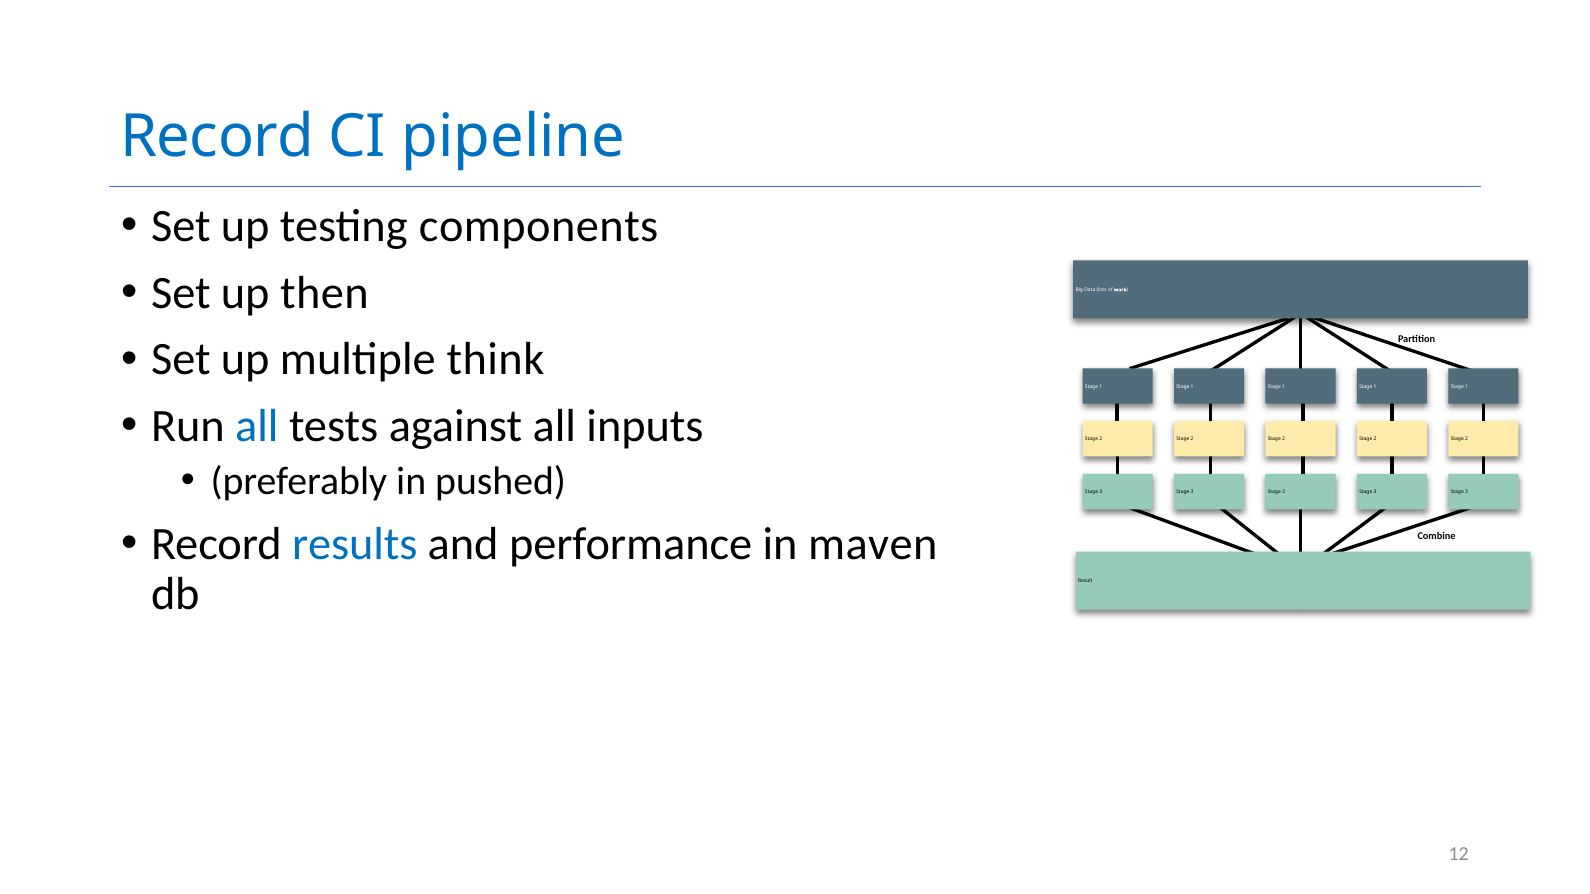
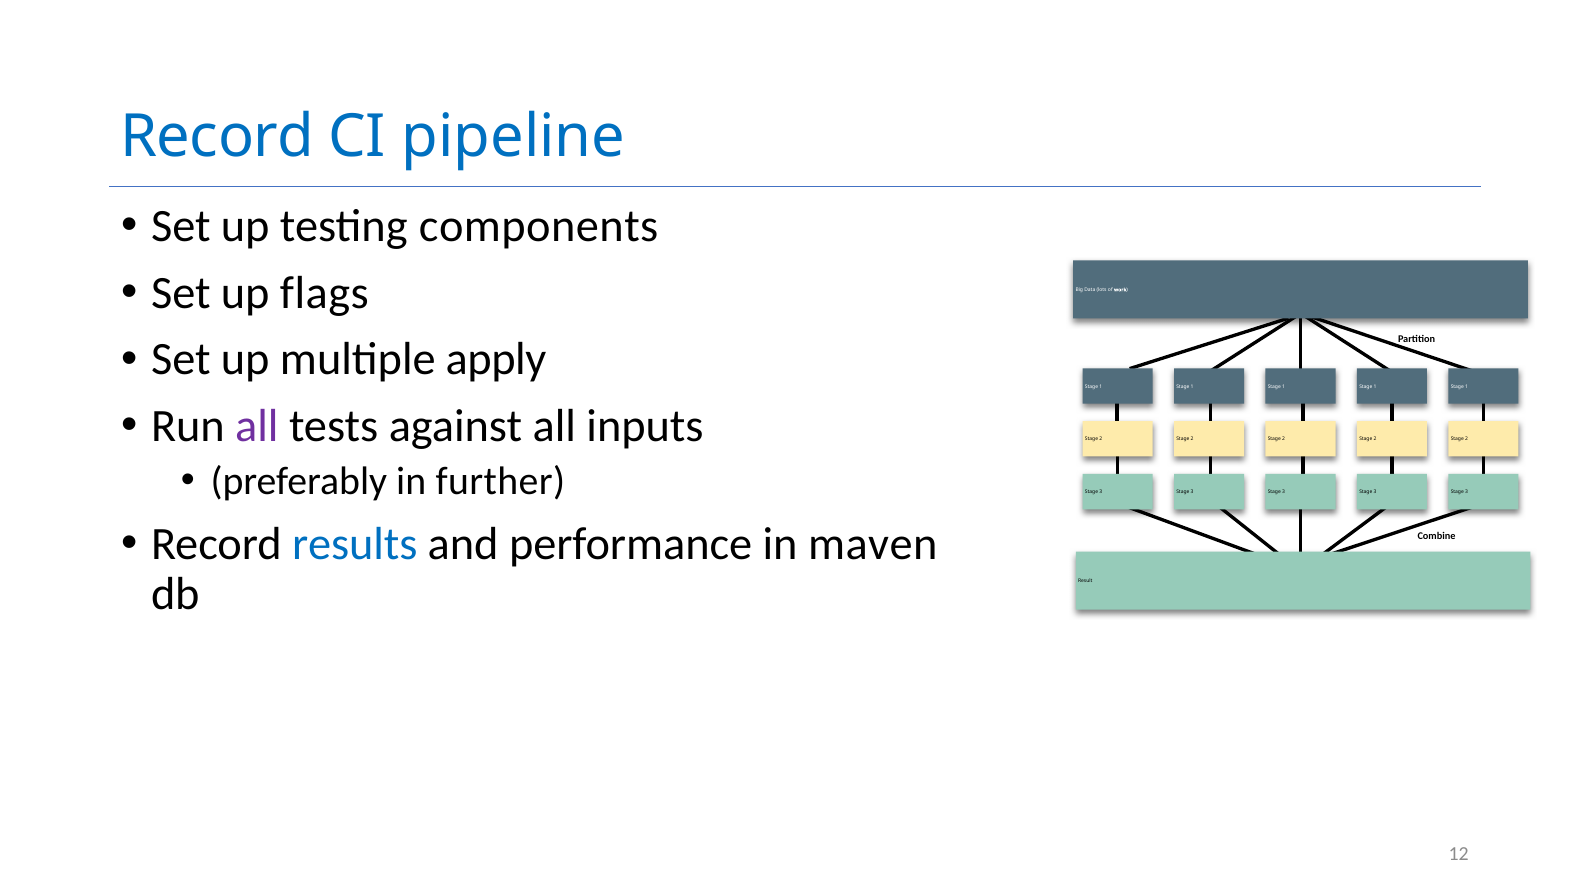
then: then -> flags (324, 293)
think: think -> apply (496, 360)
all colour: blue -> purple (257, 426)
pushed: pushed -> further (500, 481)
